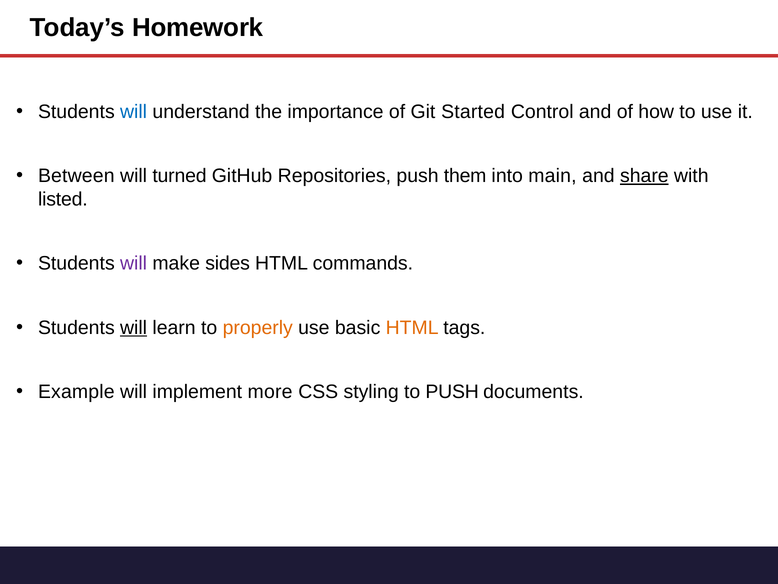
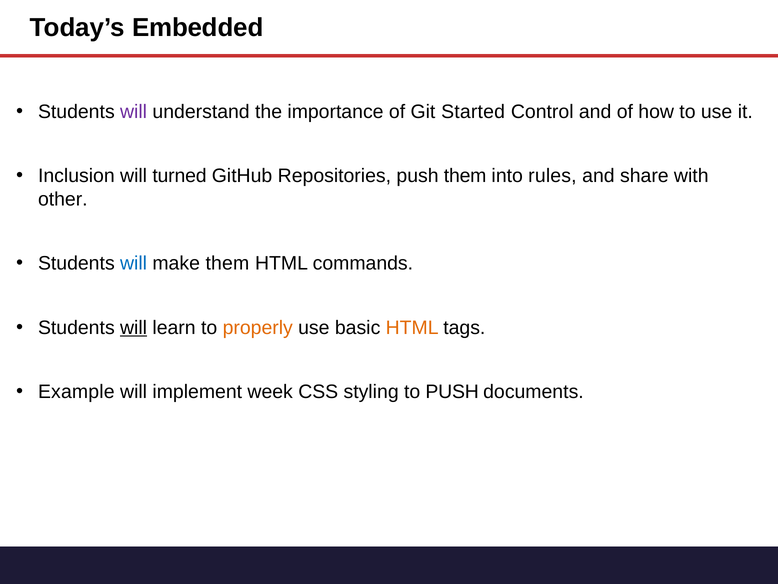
Homework: Homework -> Embedded (198, 28)
will colour: blue -> purple (134, 112)
Between: Between -> Inclusion (76, 176)
main: main -> rules (552, 176)
share underline: present -> none (644, 176)
listed: listed -> other (63, 199)
will colour: purple -> blue (134, 263)
make sides: sides -> them (227, 263)
more: more -> week (270, 392)
